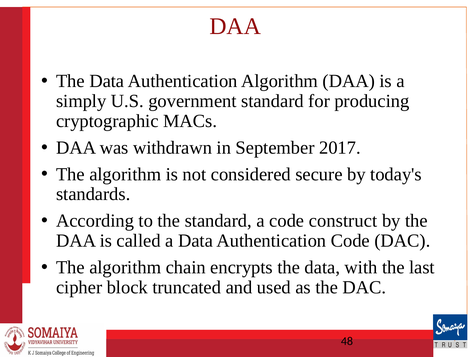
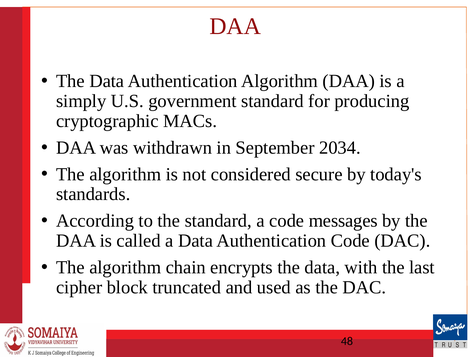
2017: 2017 -> 2034 (340, 148)
construct: construct -> messages (343, 221)
